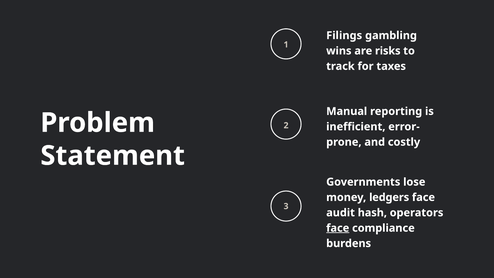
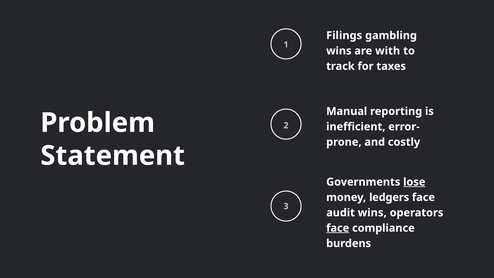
risks: risks -> with (388, 51)
lose underline: none -> present (414, 182)
audit hash: hash -> wins (372, 213)
